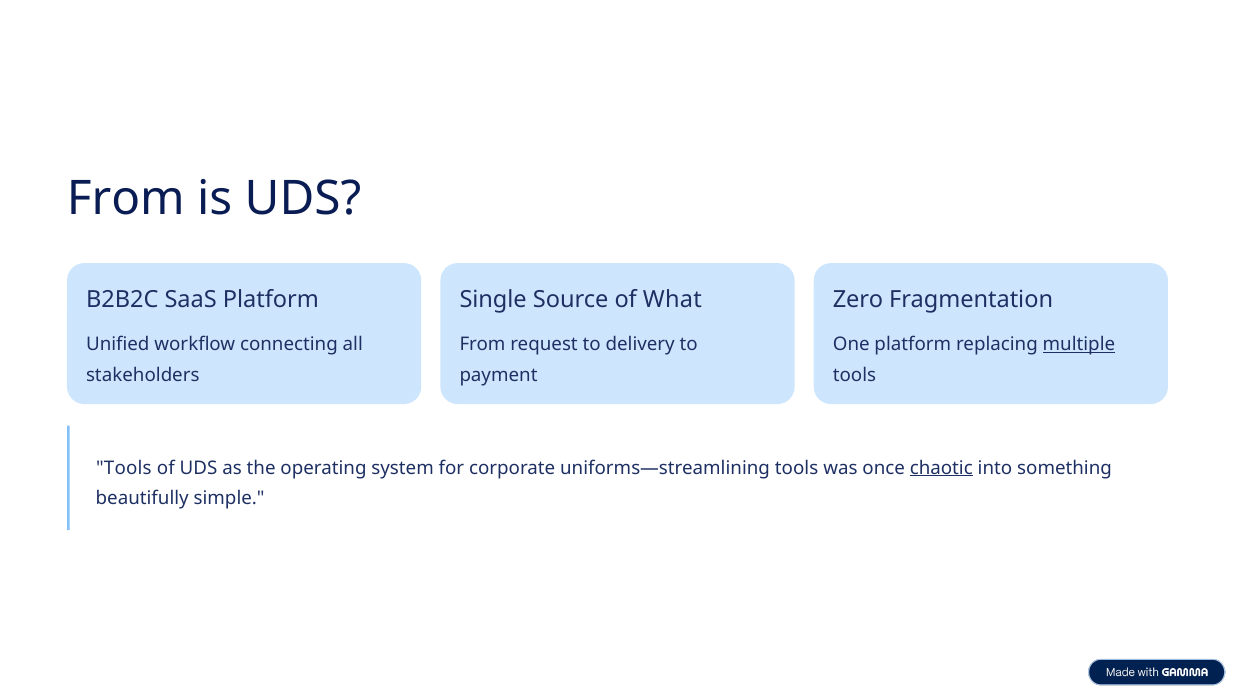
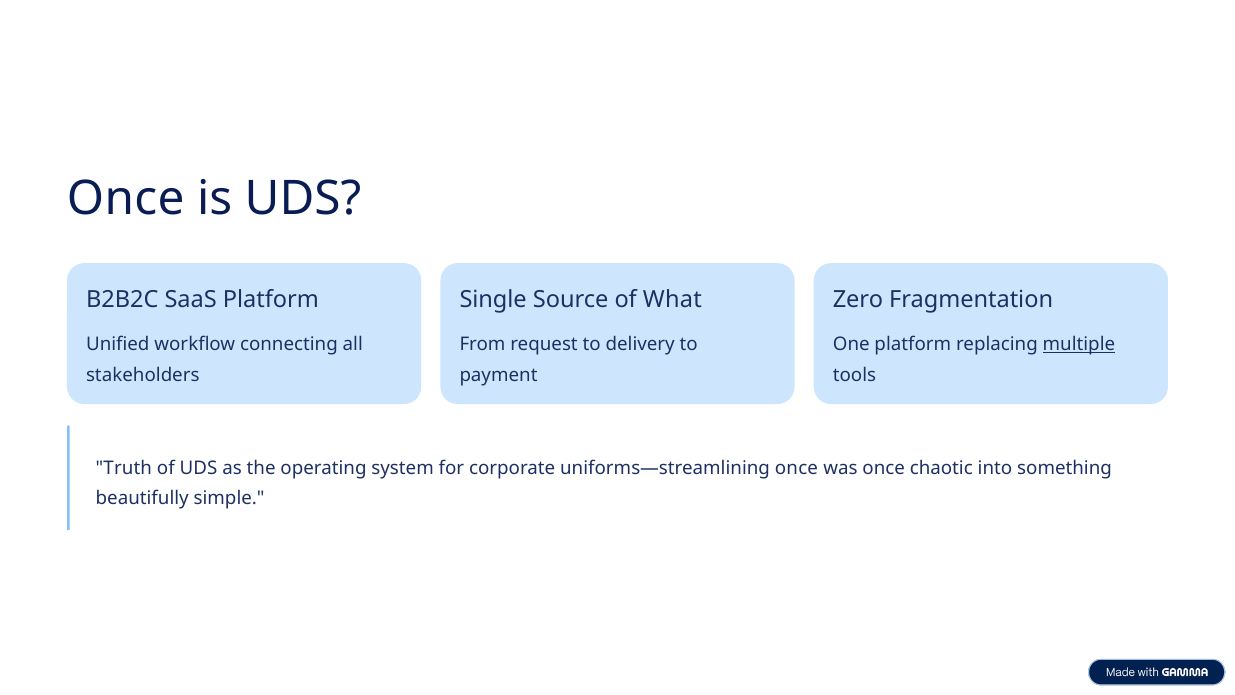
From: From -> Once (126, 199)
Tools: Tools -> Truth (124, 468)
uniforms—streamlining tools: tools -> once (796, 468)
chaotic underline: present -> none (941, 468)
